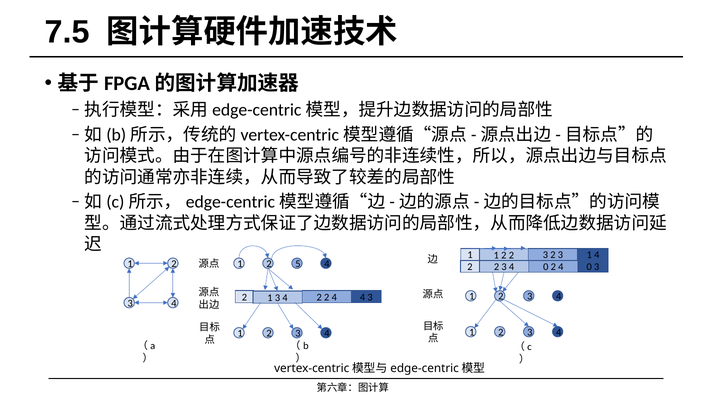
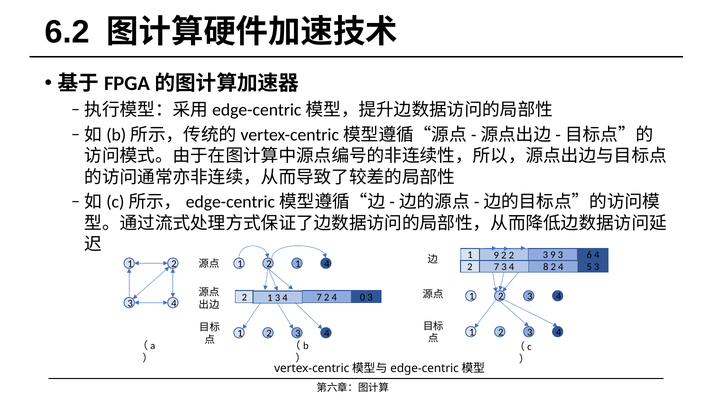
7.5: 7.5 -> 6.2 (67, 32)
1 1: 1 -> 9 (496, 255)
2 3 2: 2 -> 9 (553, 255)
1: 1 -> 6 (589, 255)
1 5: 5 -> 1 (298, 264)
2: 2 -> 7 (497, 267)
3 4 0: 0 -> 8 (546, 267)
2 4 0: 0 -> 5 (589, 267)
4 2: 2 -> 7 (319, 298)
2 4 4: 4 -> 0 (363, 298)
